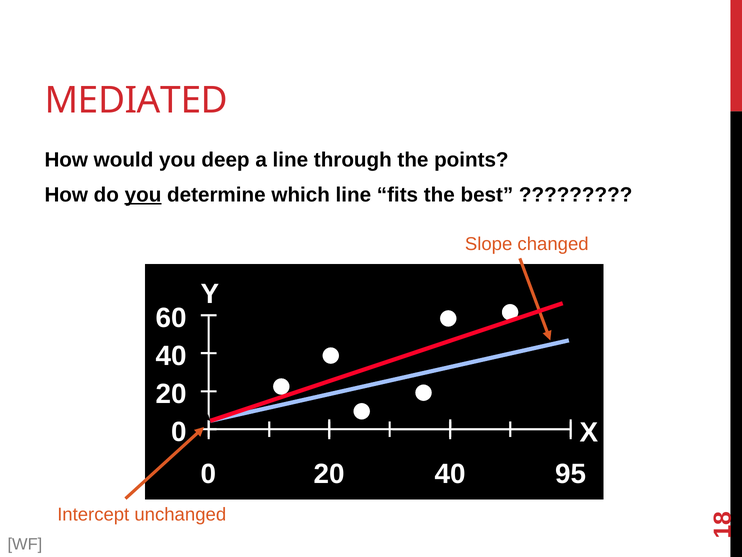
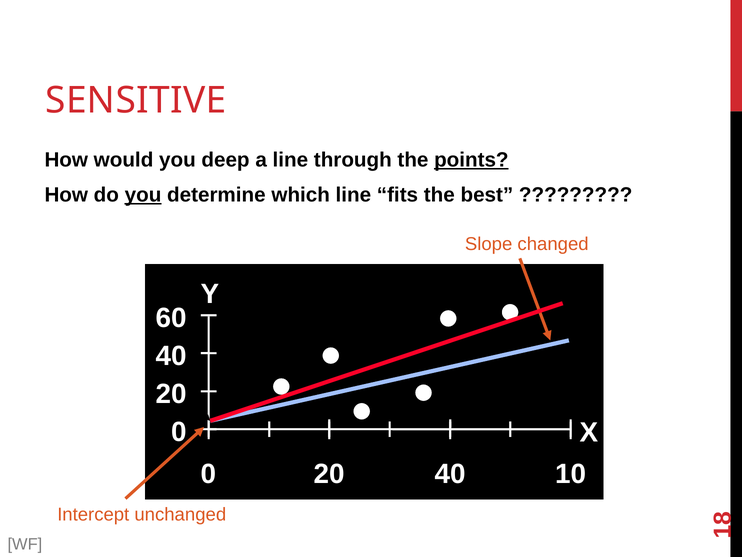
MEDIATED: MEDIATED -> SENSITIVE (136, 100)
points underline: none -> present (471, 160)
95: 95 -> 10 (571, 473)
